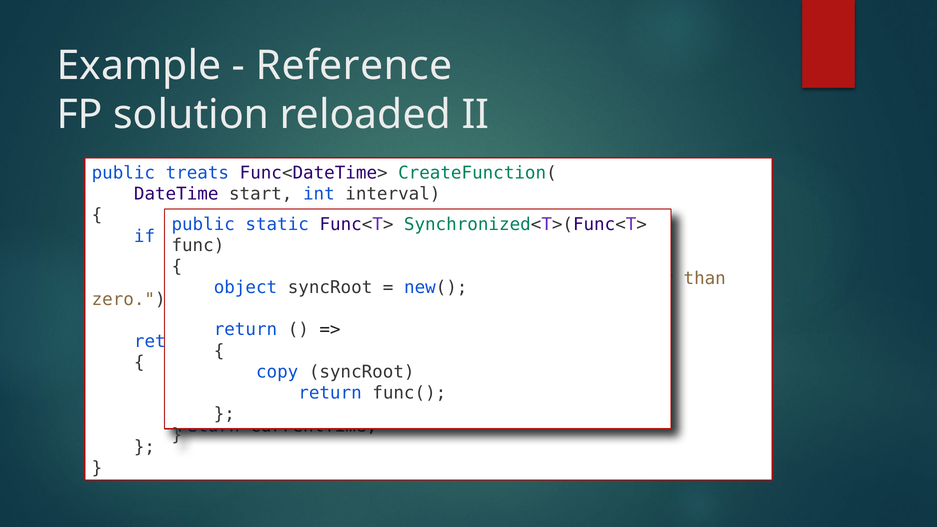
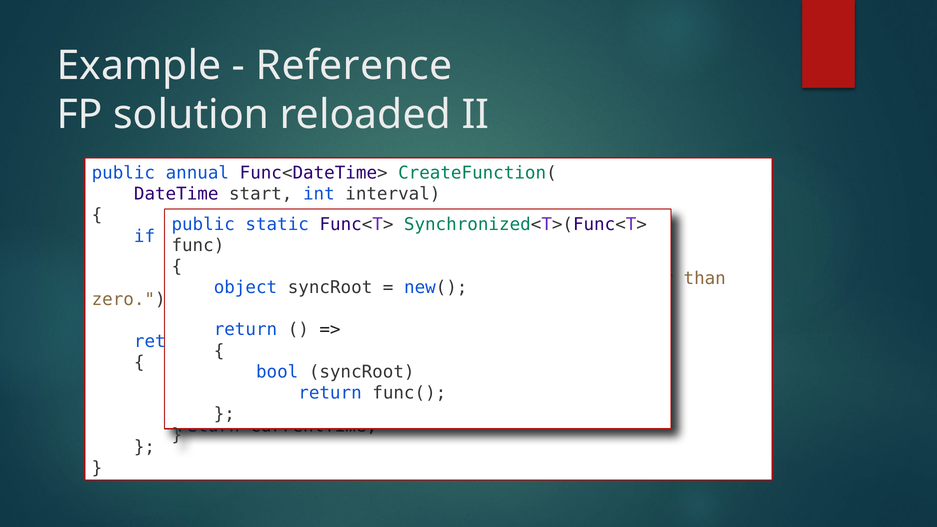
treats: treats -> annual (197, 173)
copy: copy -> bool (277, 372)
